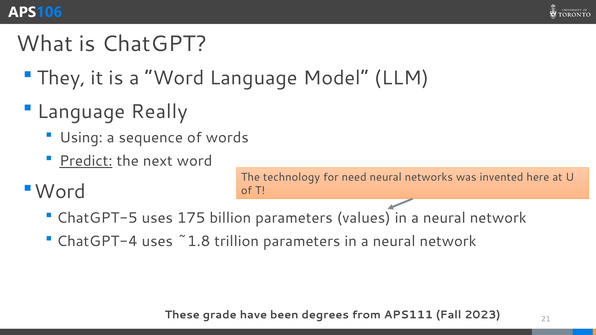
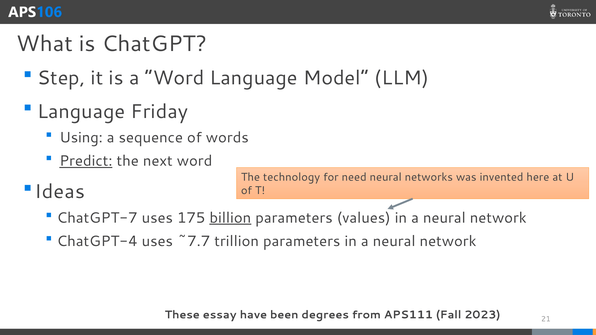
They: They -> Step (61, 78)
Really: Really -> Friday (159, 112)
Word: Word -> Ideas (60, 192)
ChatGPT-5: ChatGPT-5 -> ChatGPT-7 (97, 218)
billion underline: none -> present (230, 218)
~1.8: ~1.8 -> ~7.7 (194, 241)
grade: grade -> essay (220, 315)
